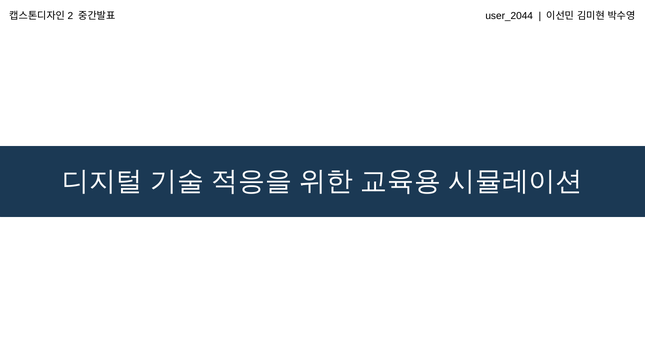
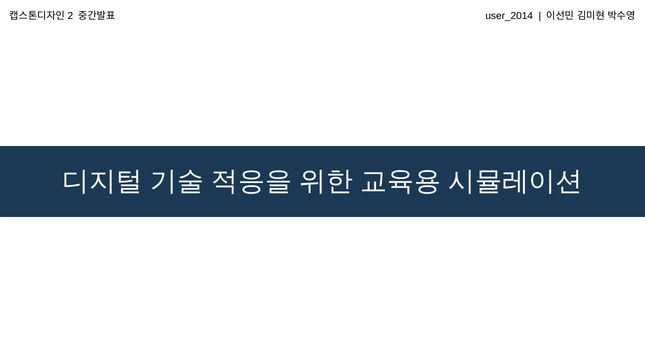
user_2044: user_2044 -> user_2014 (509, 16)
